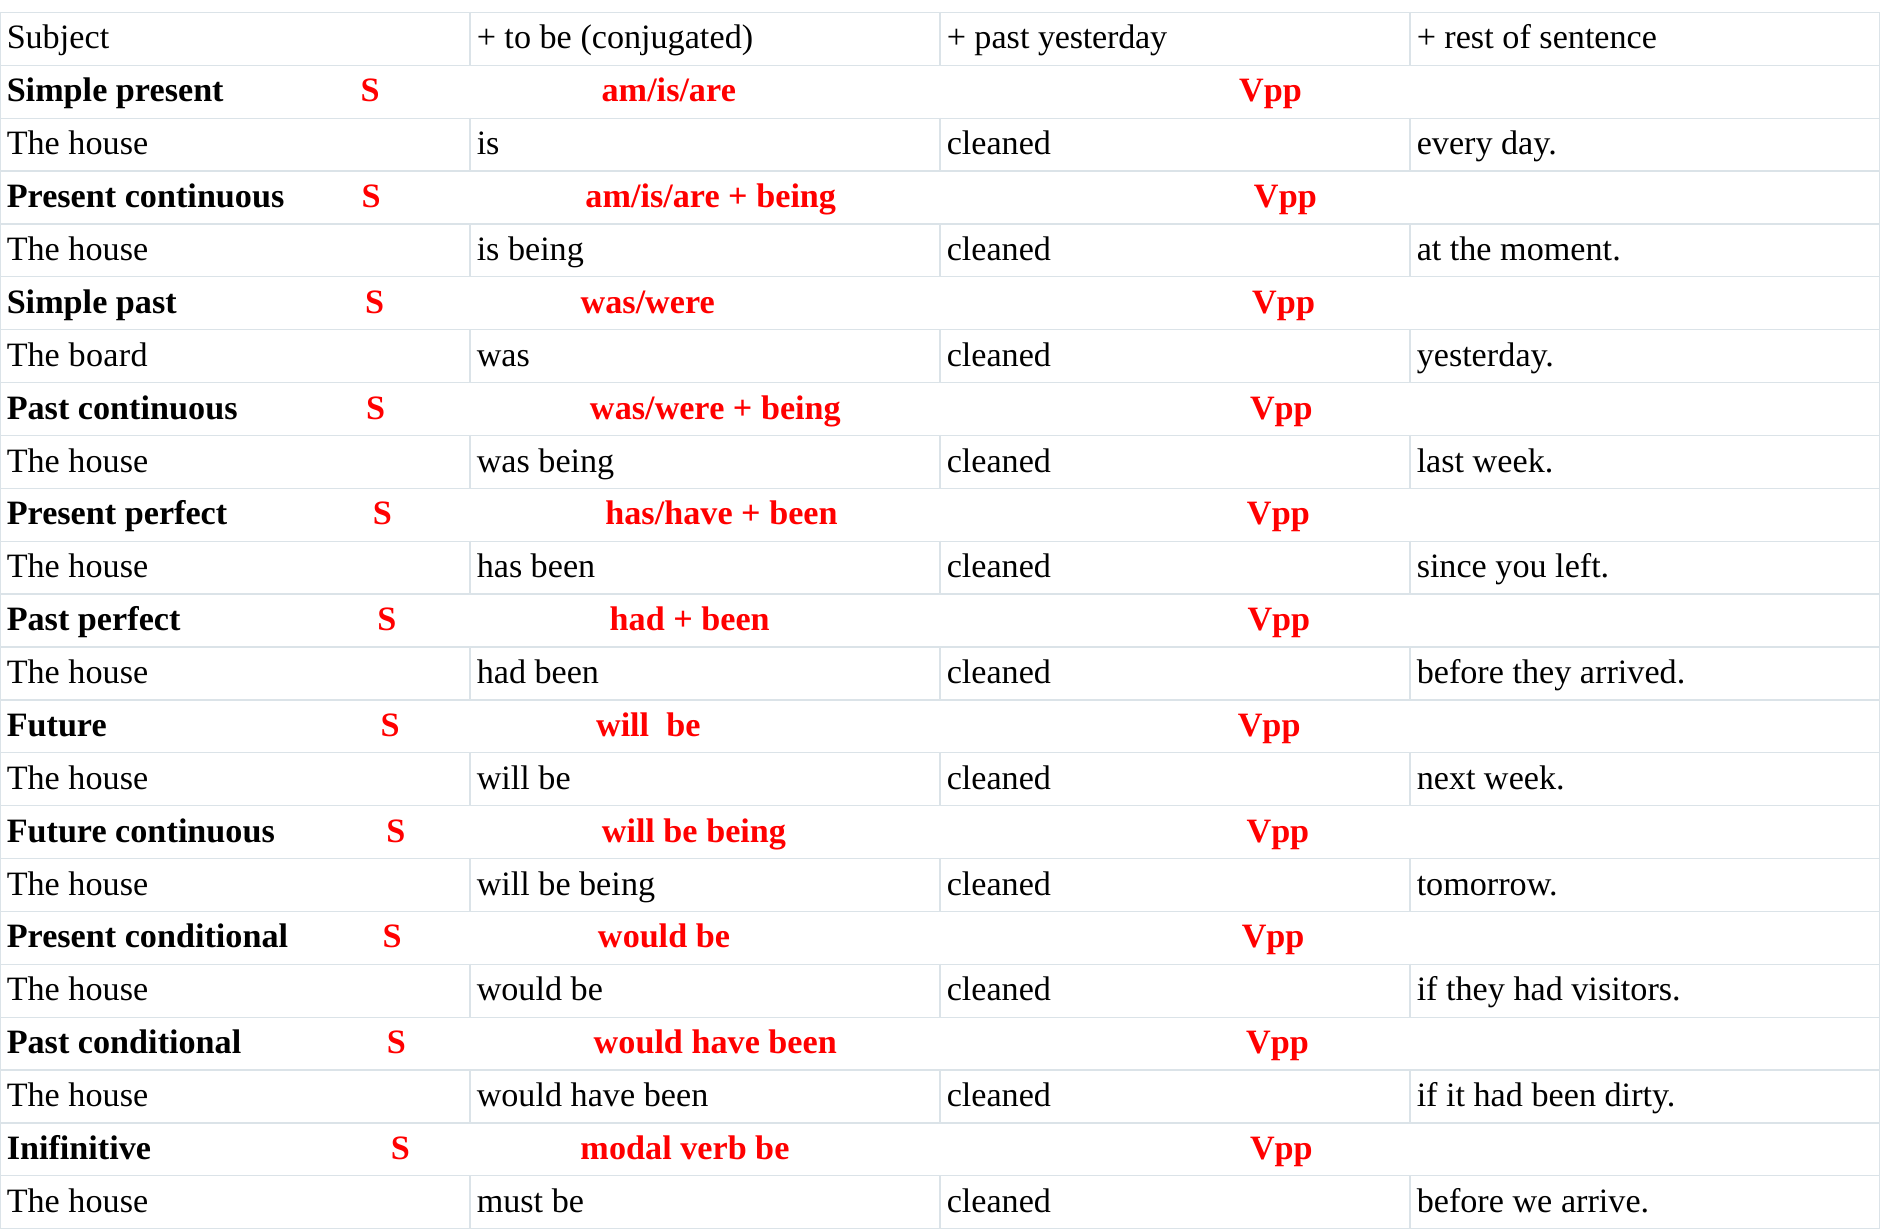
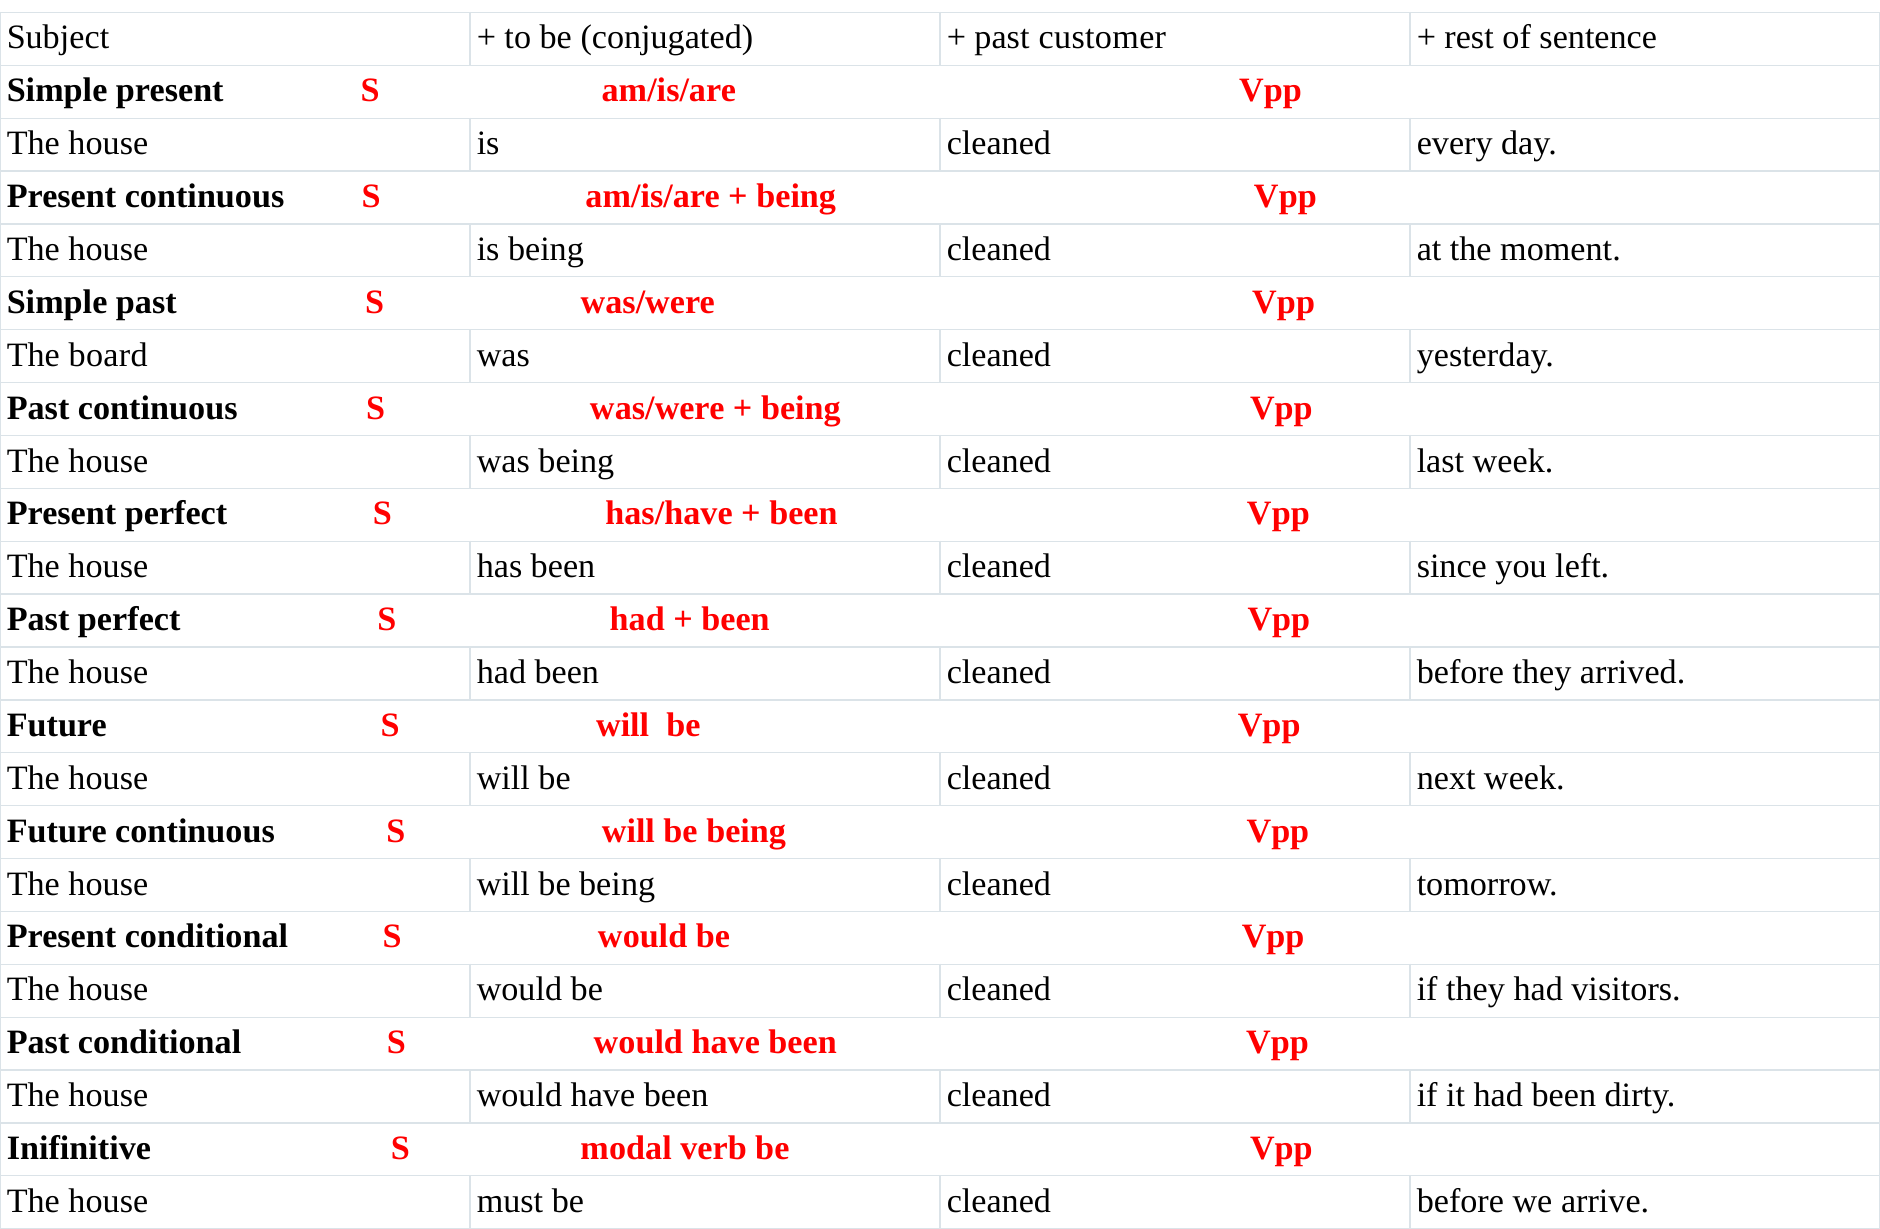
past yesterday: yesterday -> customer (1102, 38)
